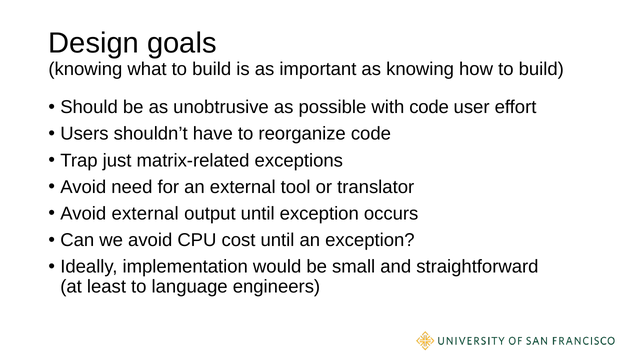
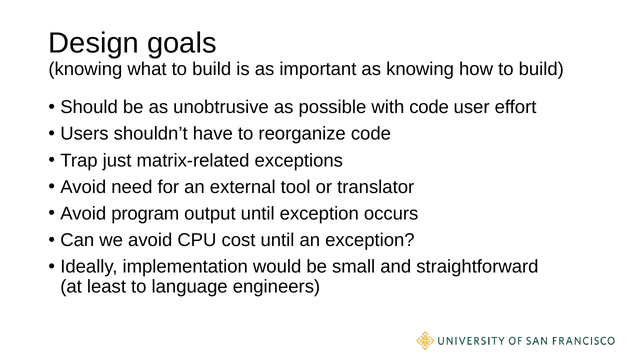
Avoid external: external -> program (145, 214)
